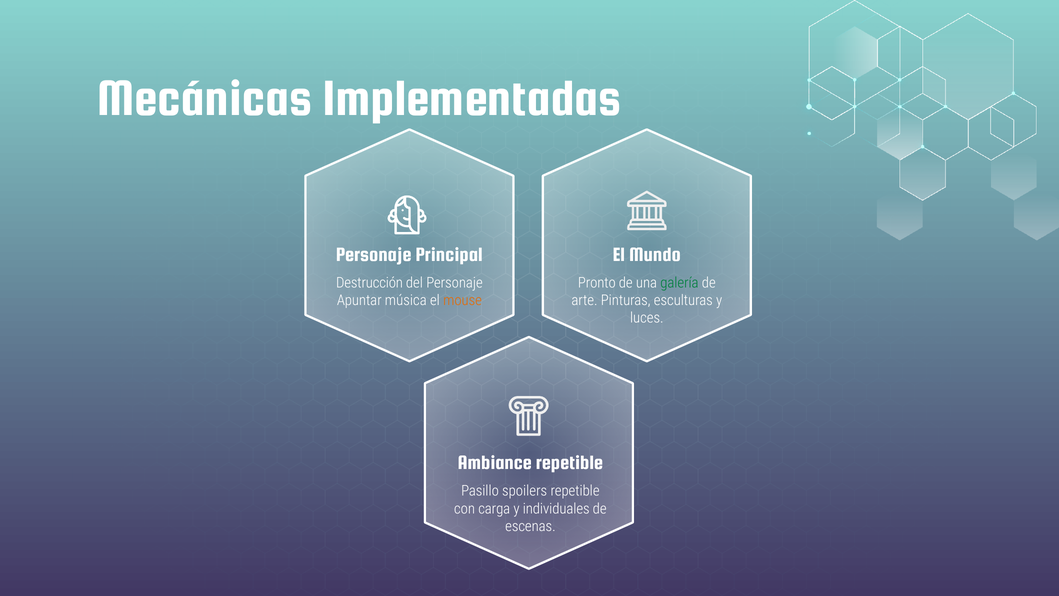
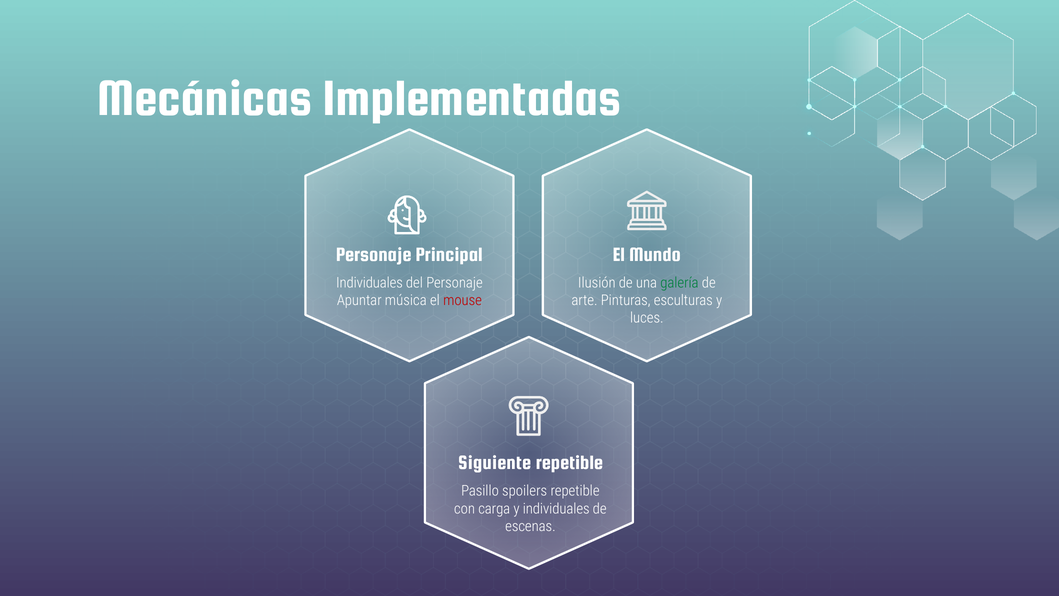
Destrucción: Destrucción -> Individuales (369, 283)
Pronto: Pronto -> Ilusión (597, 283)
mouse colour: orange -> red (463, 300)
Ambiance: Ambiance -> Siguiente (495, 462)
